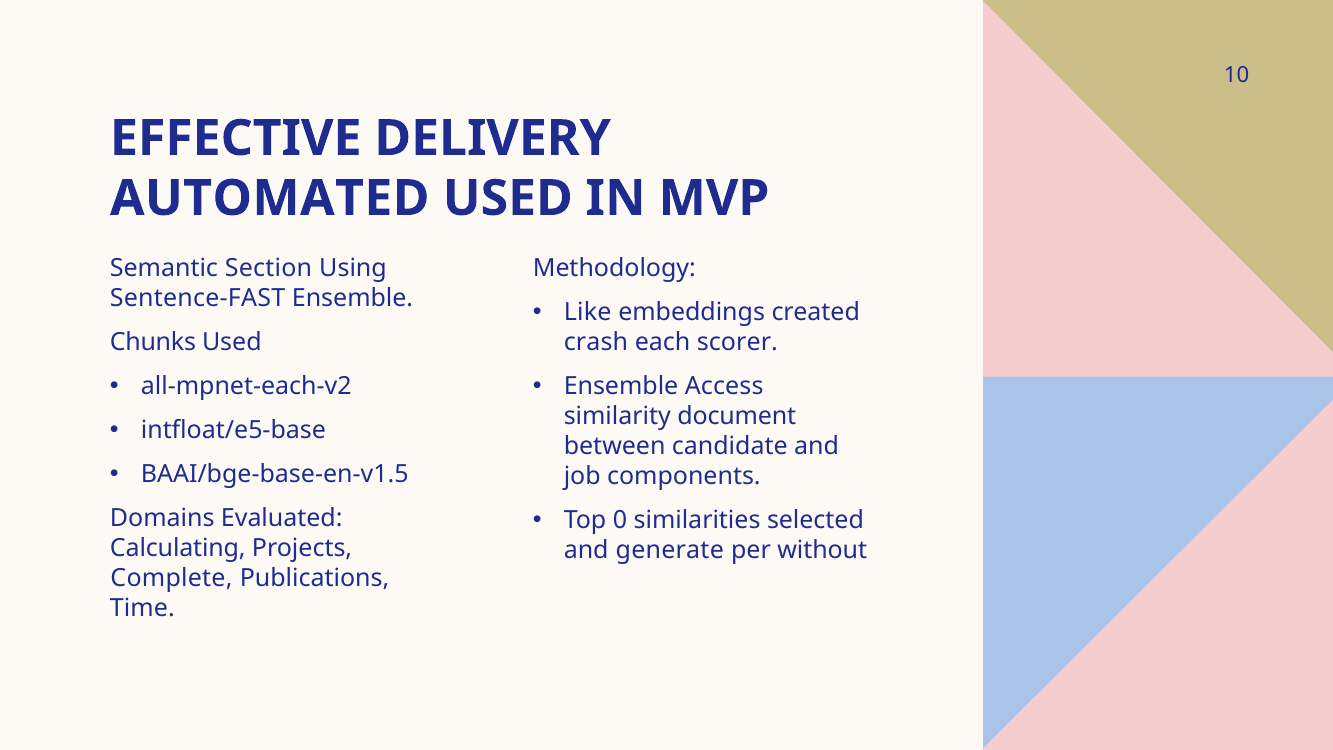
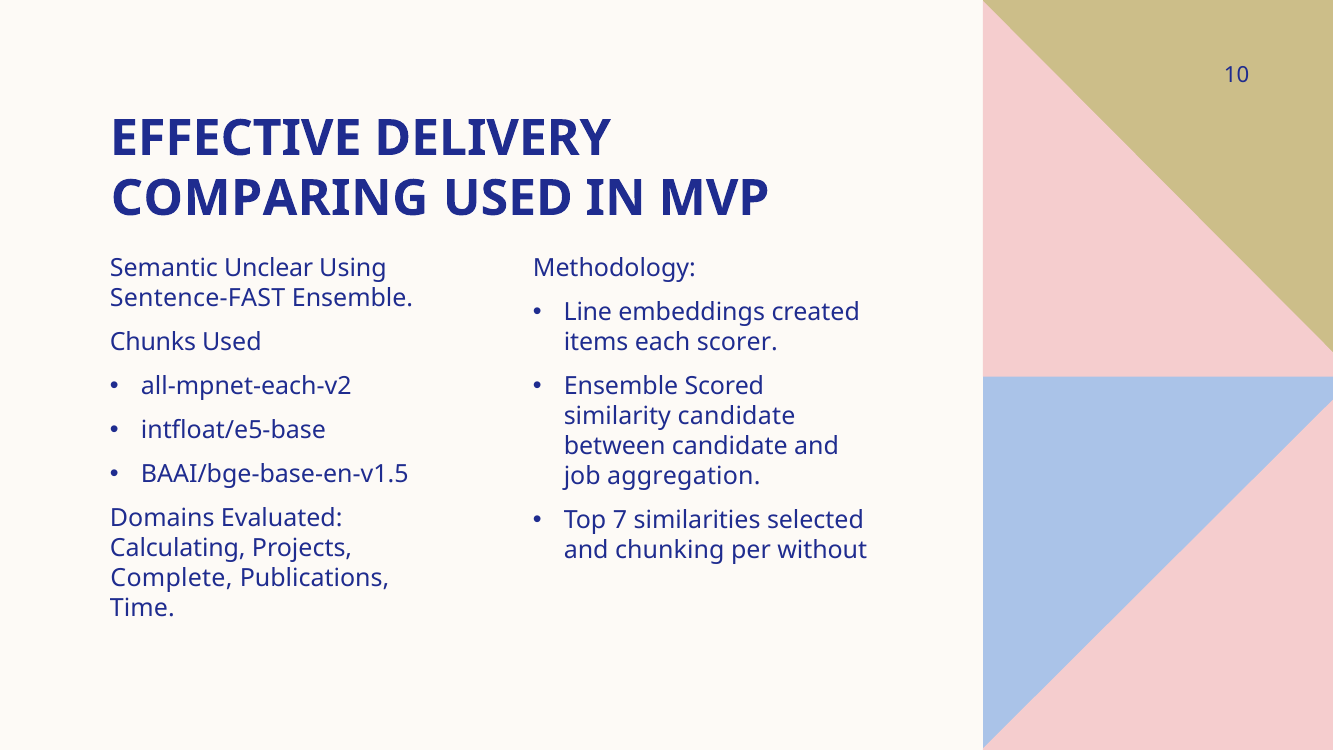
AUTOMATED: AUTOMATED -> COMPARING (270, 198)
Section: Section -> Unclear (269, 269)
Like: Like -> Line (588, 312)
crash: crash -> items (596, 342)
Access: Access -> Scored (724, 386)
similarity document: document -> candidate (737, 416)
components: components -> aggregation (684, 476)
0: 0 -> 7 (620, 520)
generate: generate -> chunking (670, 550)
